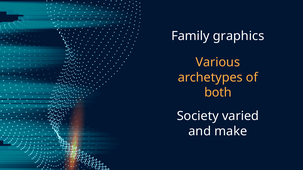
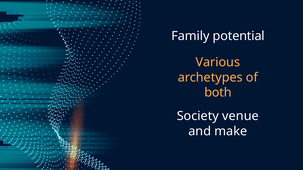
graphics: graphics -> potential (239, 36)
varied: varied -> venue (240, 116)
